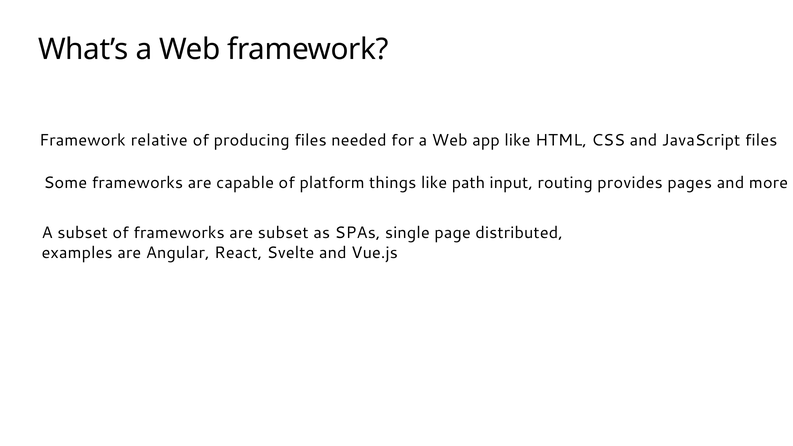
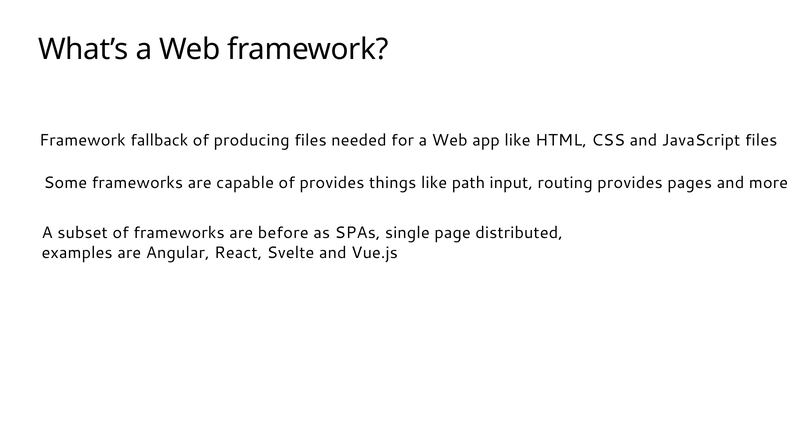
relative: relative -> fallback (159, 140)
of platform: platform -> provides (332, 183)
are subset: subset -> before (283, 233)
